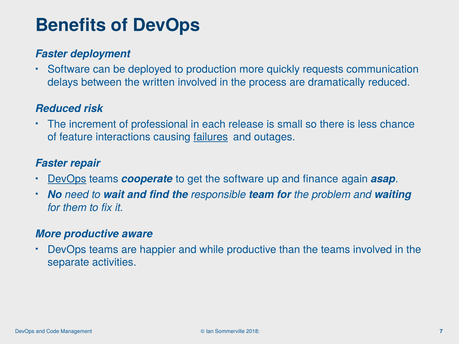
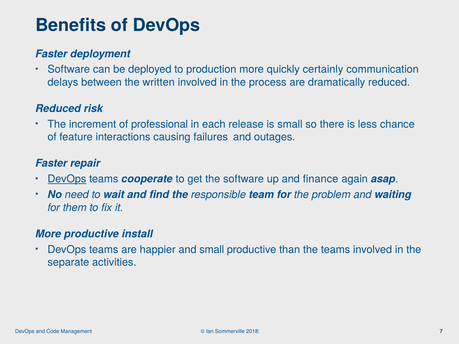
requests: requests -> certainly (323, 69)
failures underline: present -> none (211, 137)
aware: aware -> install (137, 234)
and while: while -> small (212, 250)
